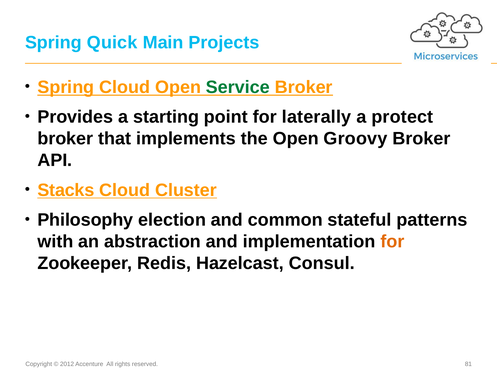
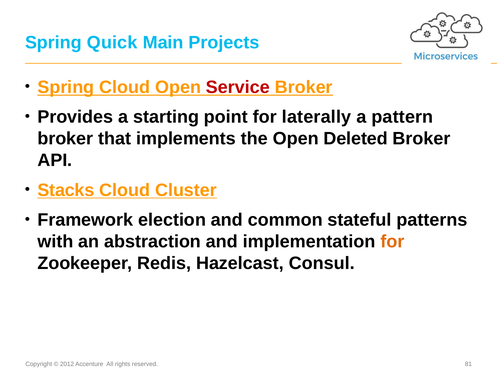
Service colour: green -> red (238, 87)
protect: protect -> pattern (402, 117)
Groovy: Groovy -> Deleted (356, 139)
Philosophy: Philosophy -> Framework (85, 220)
